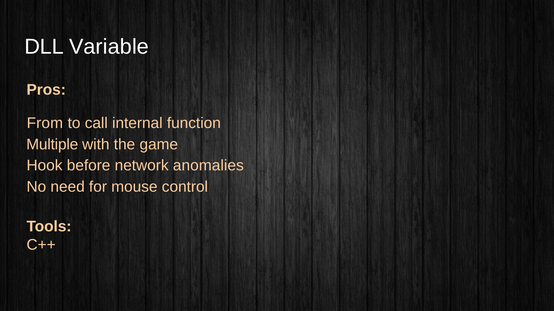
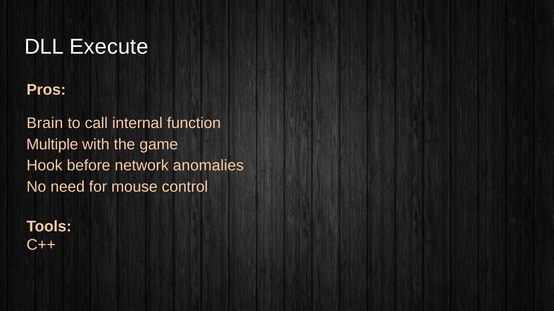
Variable: Variable -> Execute (109, 47)
From: From -> Brain (45, 123)
